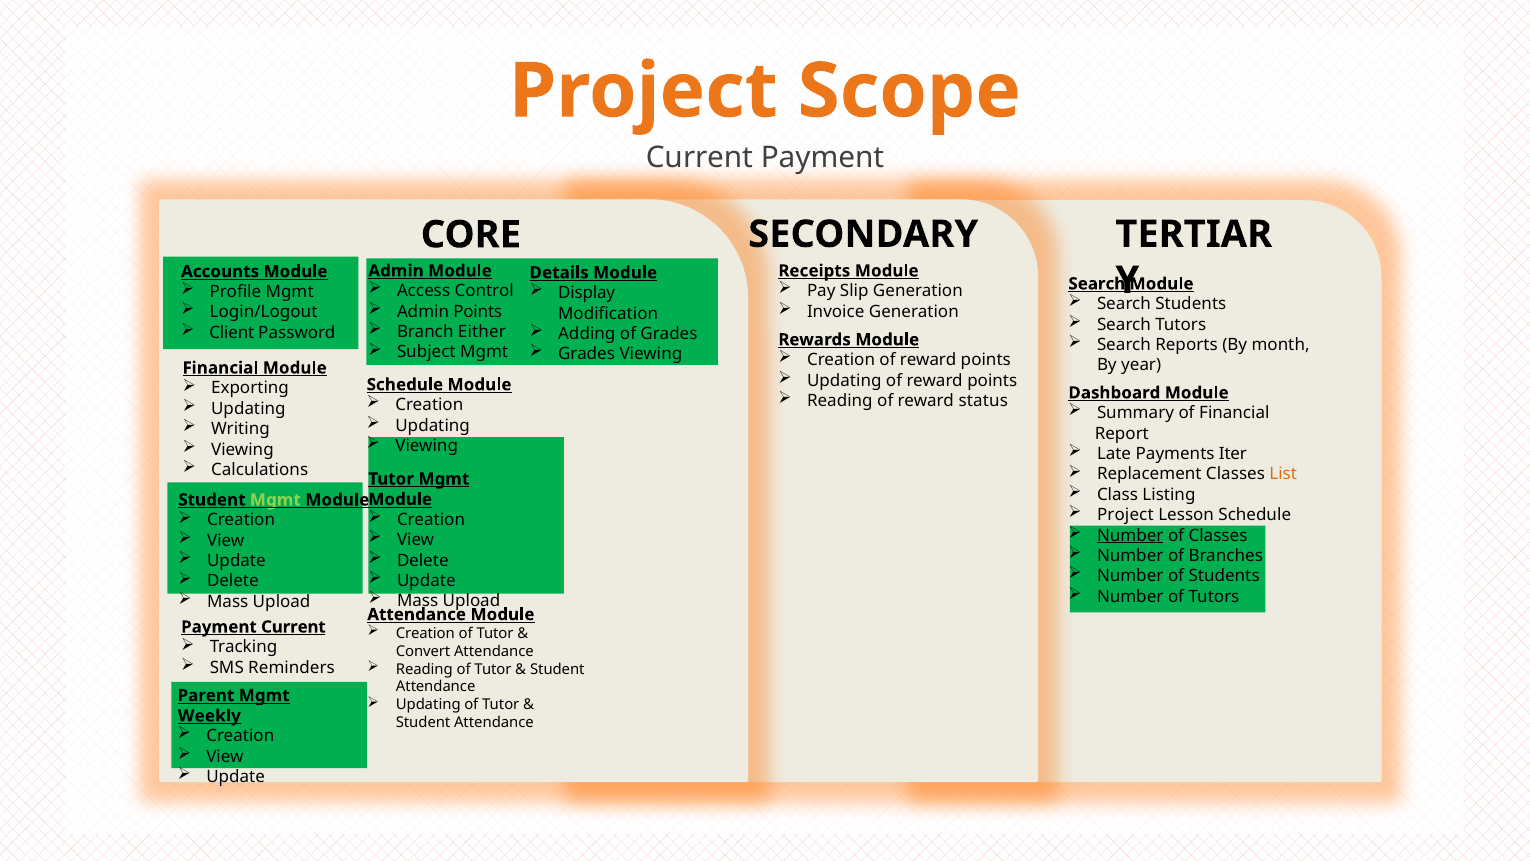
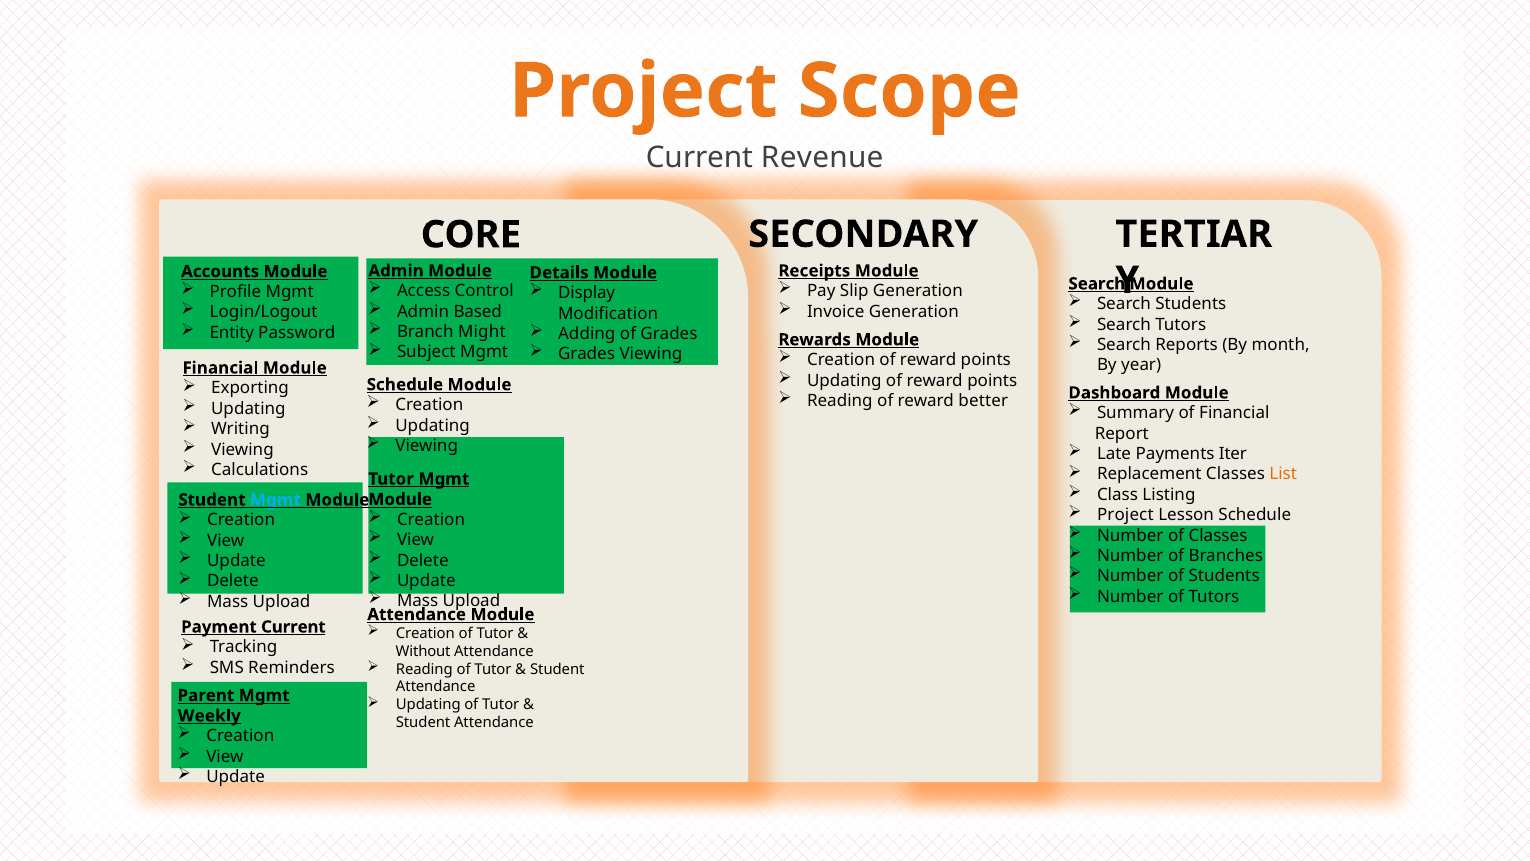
Current Payment: Payment -> Revenue (822, 158)
Admin Points: Points -> Based (478, 311)
Either: Either -> Might (482, 332)
Client: Client -> Entity (232, 333)
status: status -> better (983, 401)
Mgmt colour: light green -> light blue (275, 500)
Number underline: present -> none (1130, 535)
Convert: Convert -> Without (423, 651)
